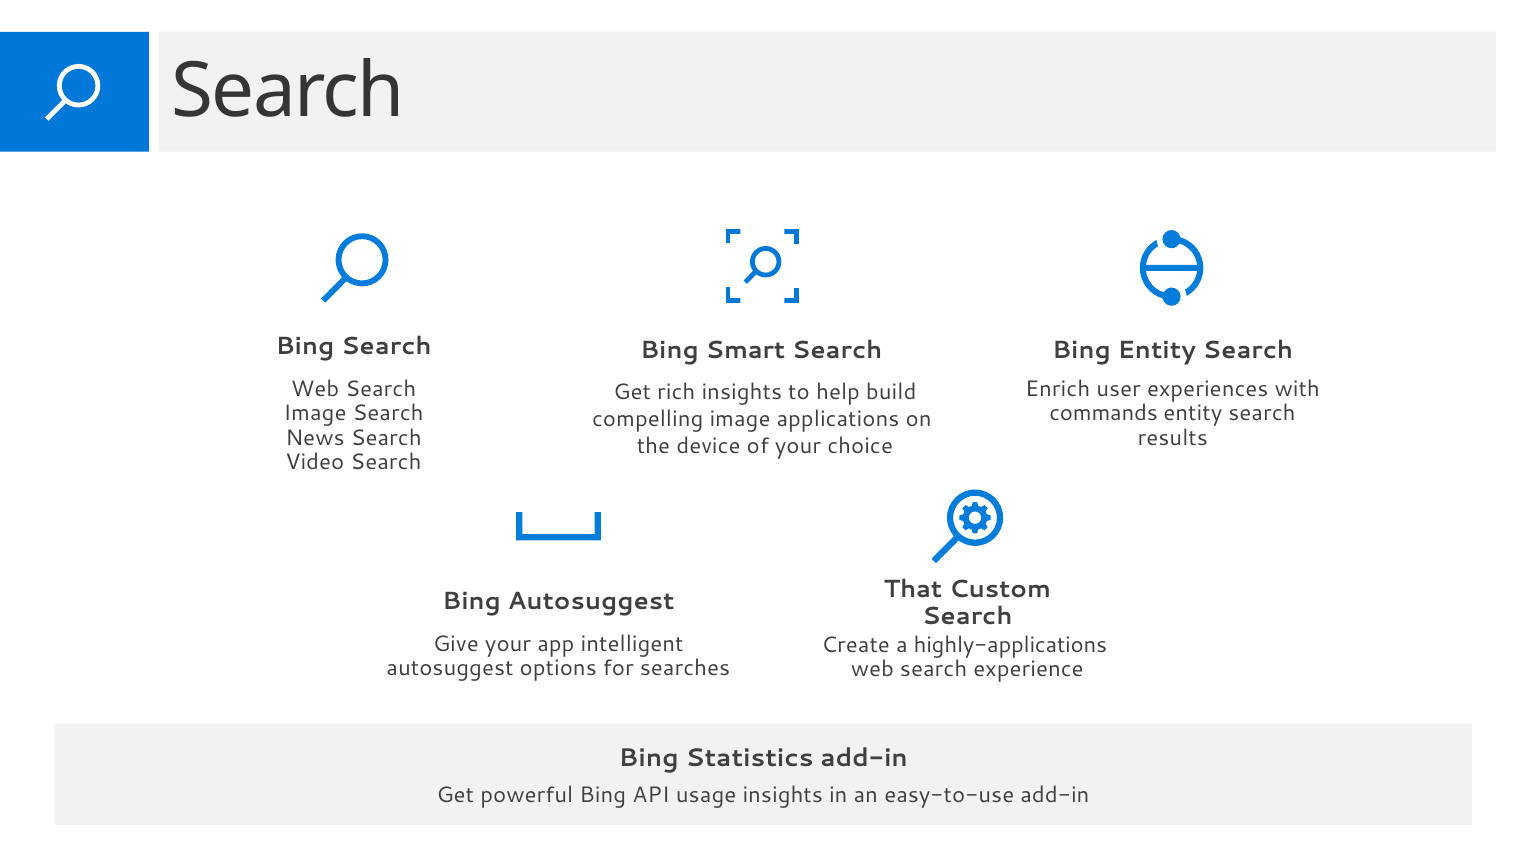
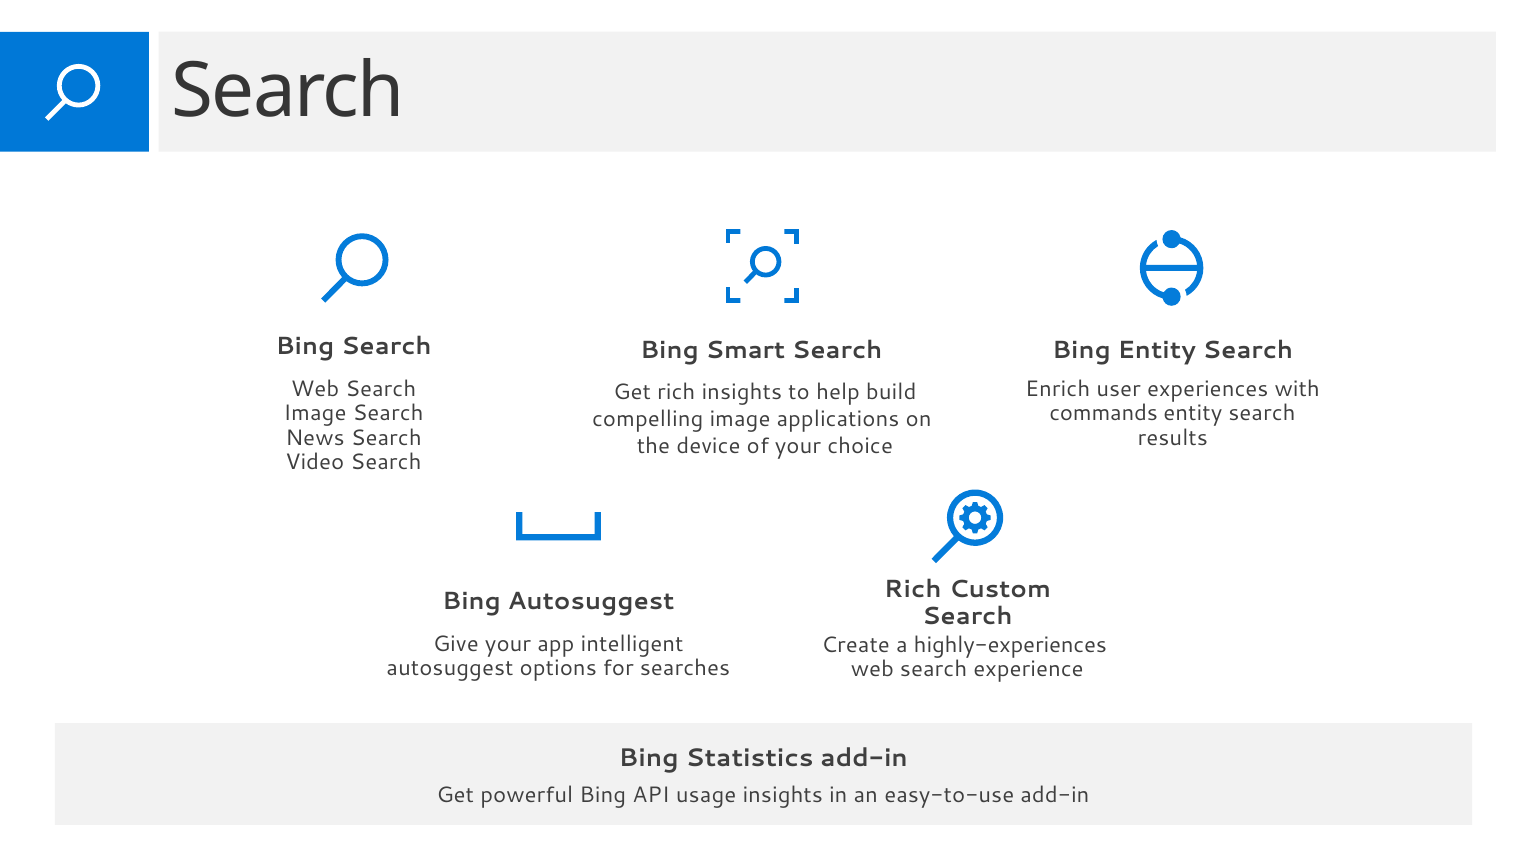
That: That -> Rich (913, 589)
highly-applications: highly-applications -> highly-experiences (1010, 645)
